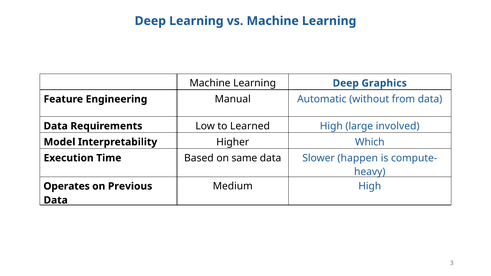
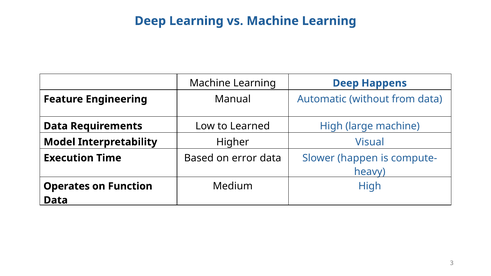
Graphics: Graphics -> Happens (384, 83)
large involved: involved -> machine (398, 126)
Which: Which -> Visual (370, 142)
same: same -> error (244, 158)
Previous: Previous -> Function (130, 186)
